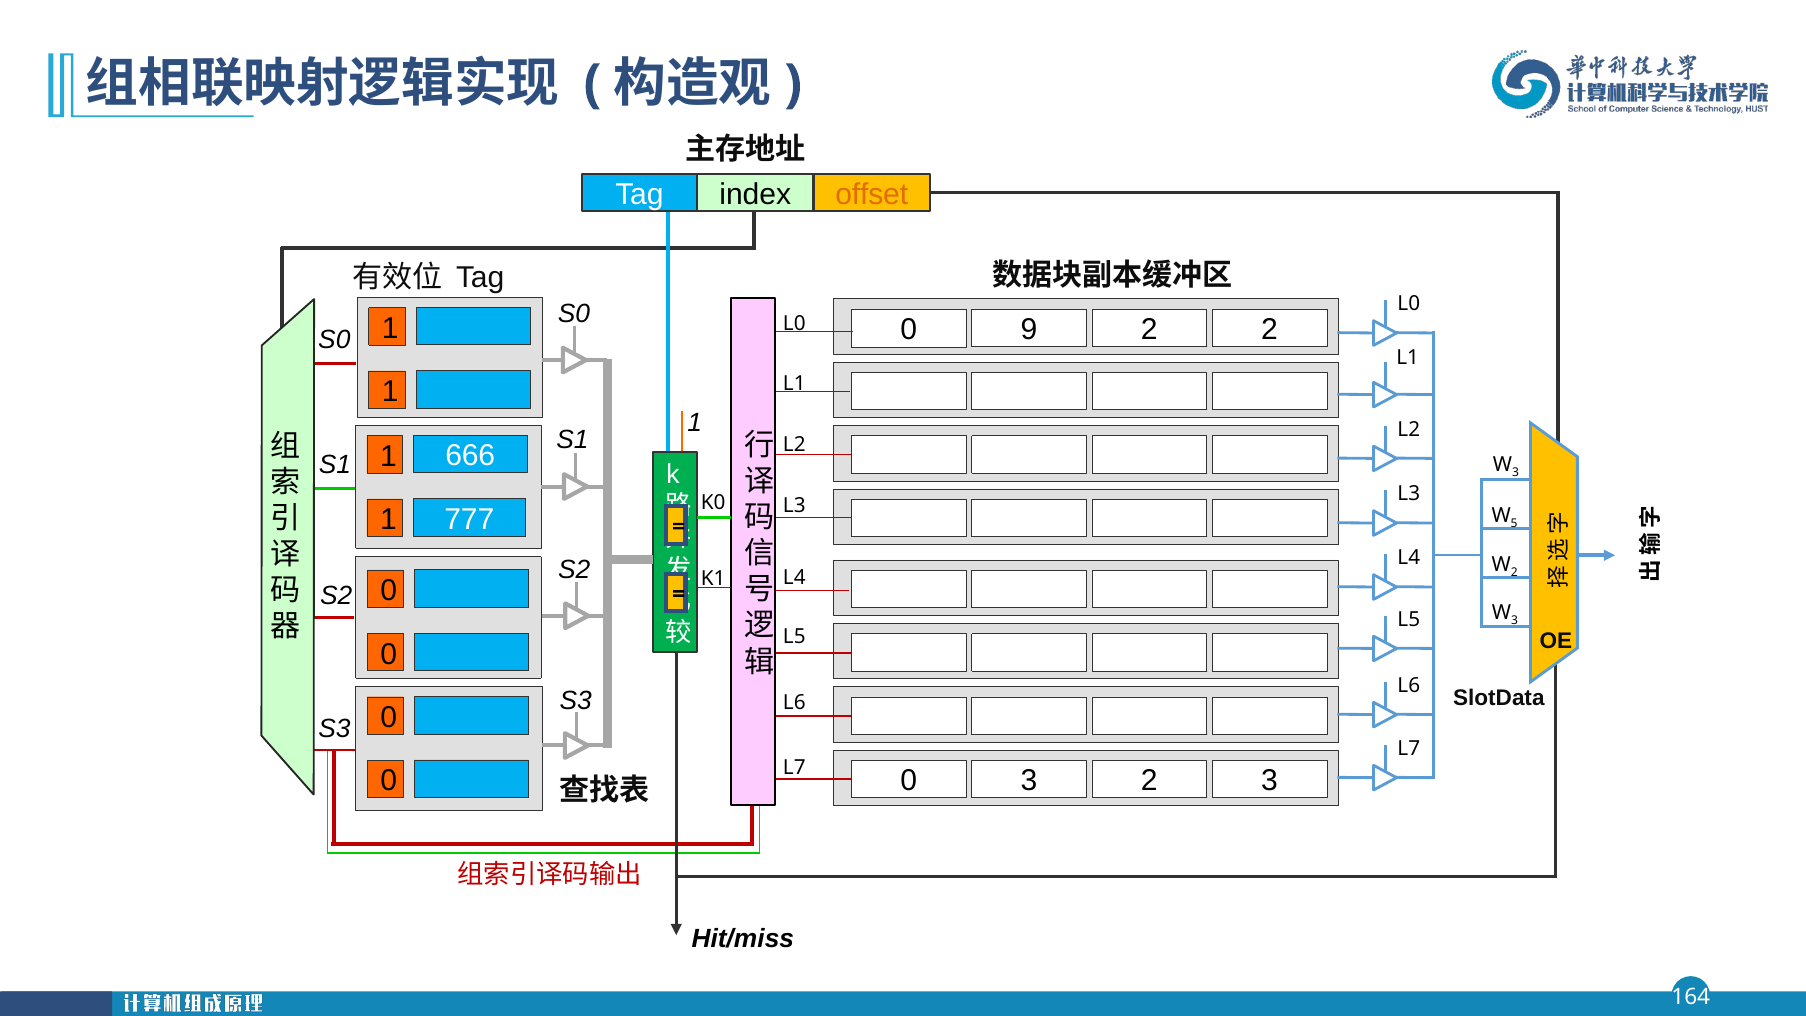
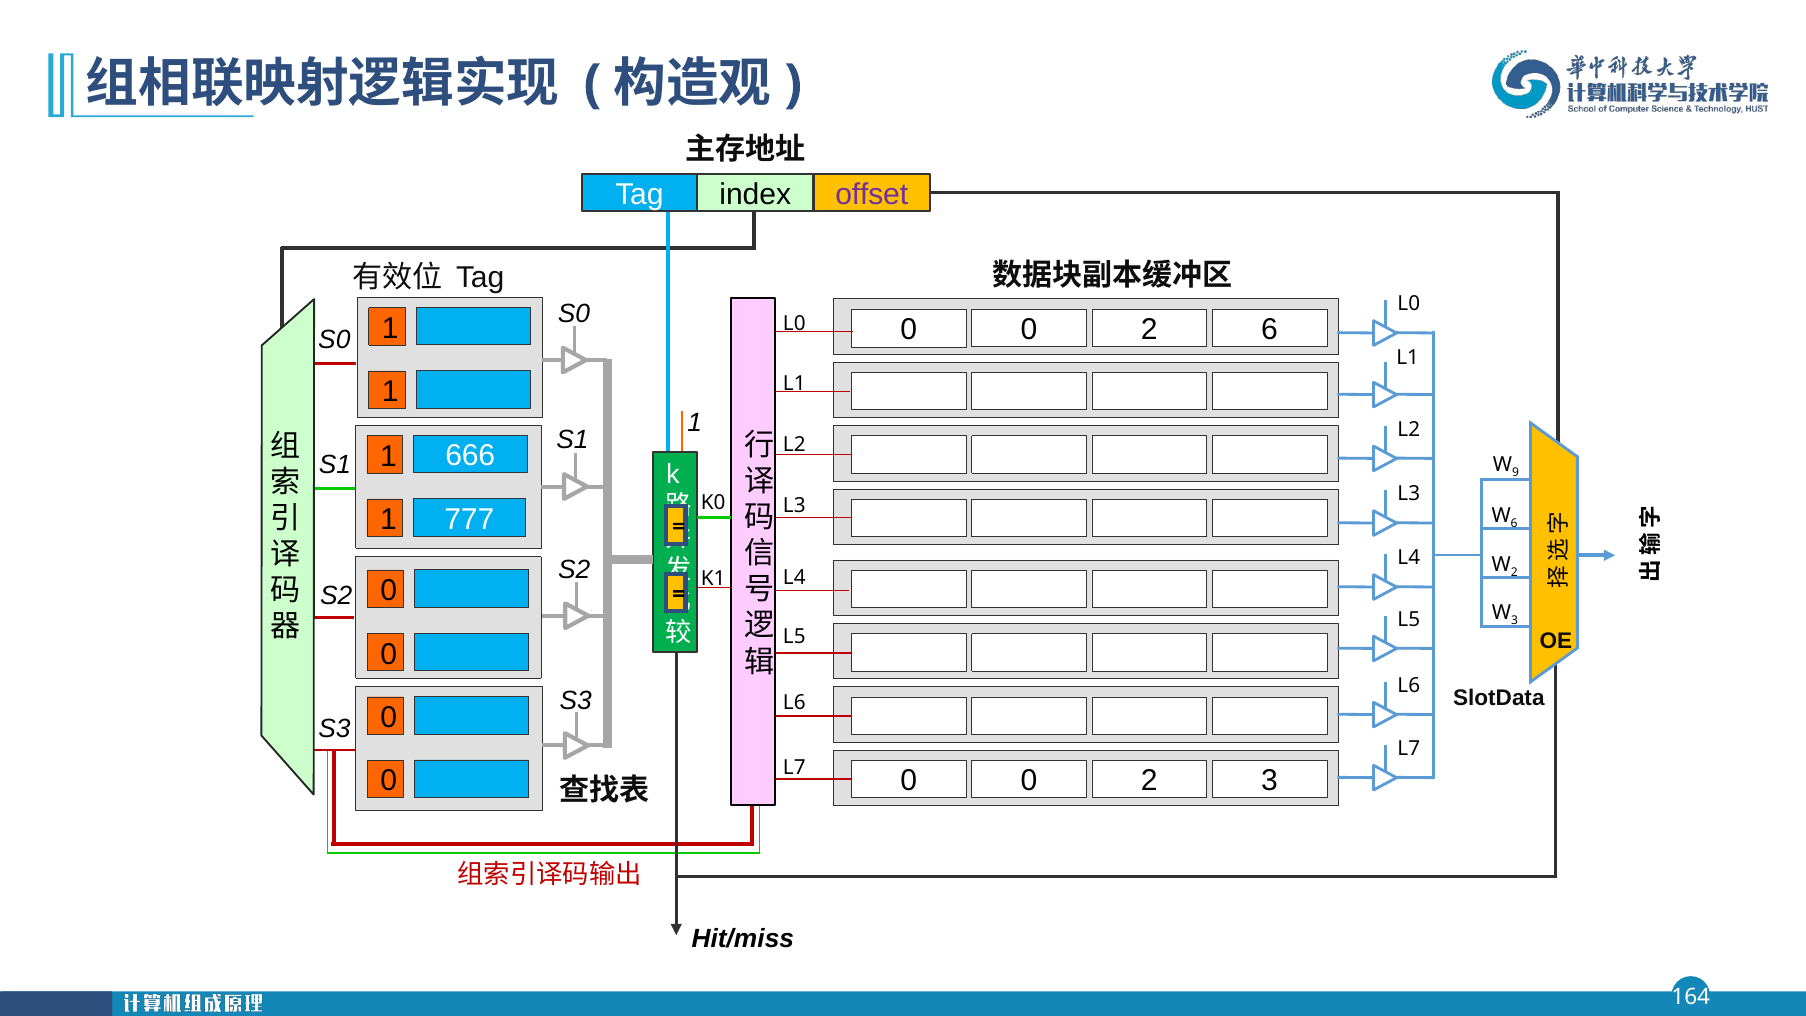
offset colour: orange -> purple (872, 195)
9: 9 -> 0 (1029, 330)
2 2: 2 -> 6 (1270, 330)
3: 3 -> 9 (1516, 473)
5: 5 -> 6 (1514, 524)
3: 3 -> 0 (1029, 781)
